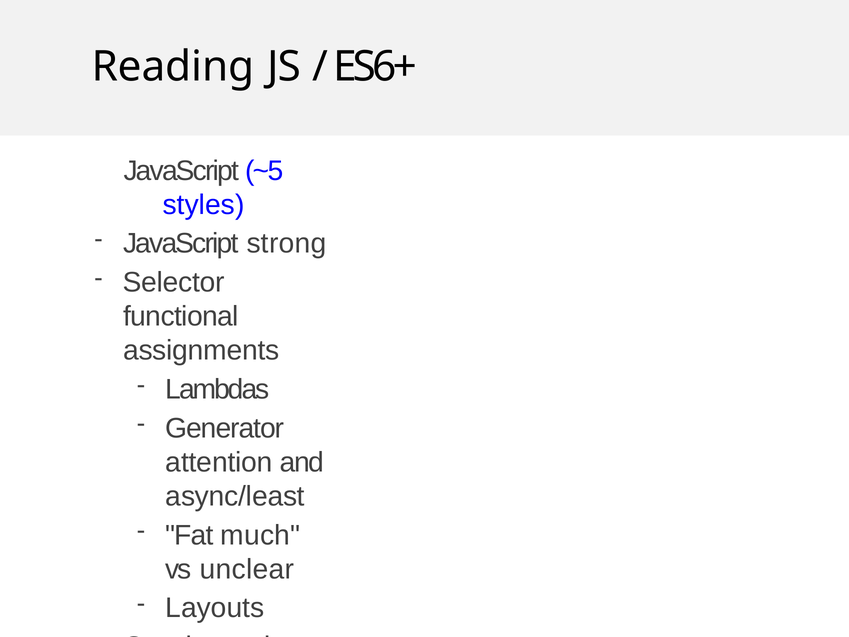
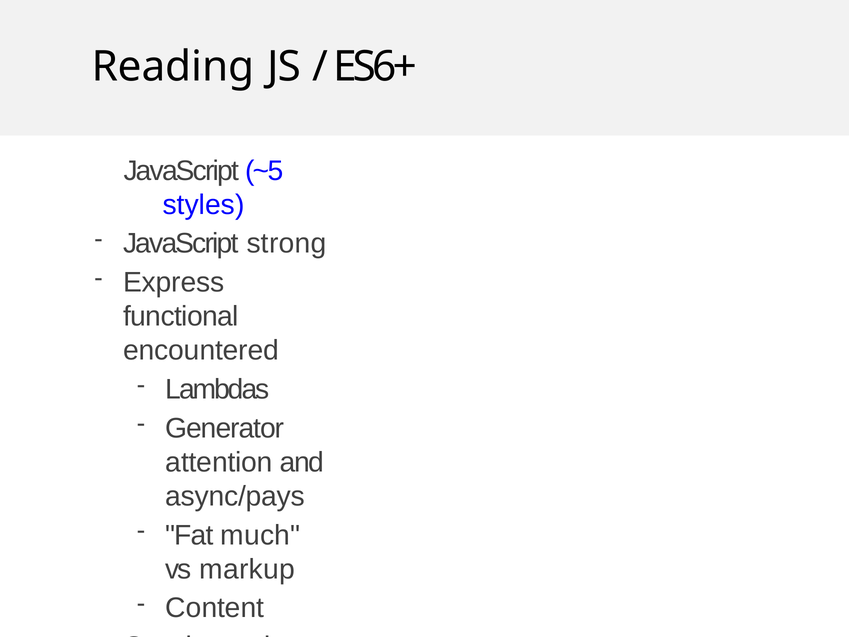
Selector: Selector -> Express (174, 282)
assignments: assignments -> encountered (201, 350)
async/least: async/least -> async/pays (235, 496)
unclear: unclear -> markup (247, 569)
Layouts: Layouts -> Content (215, 608)
